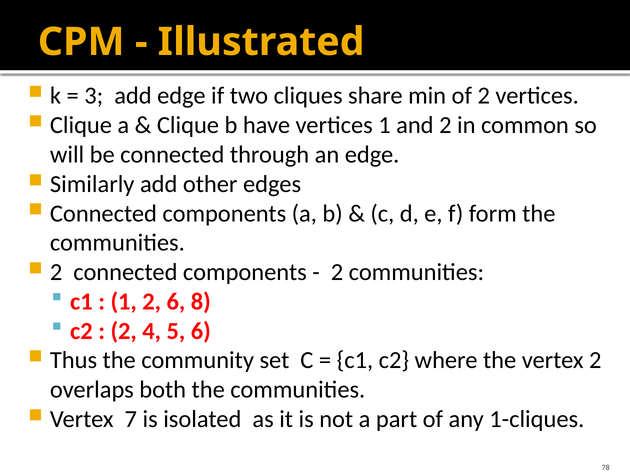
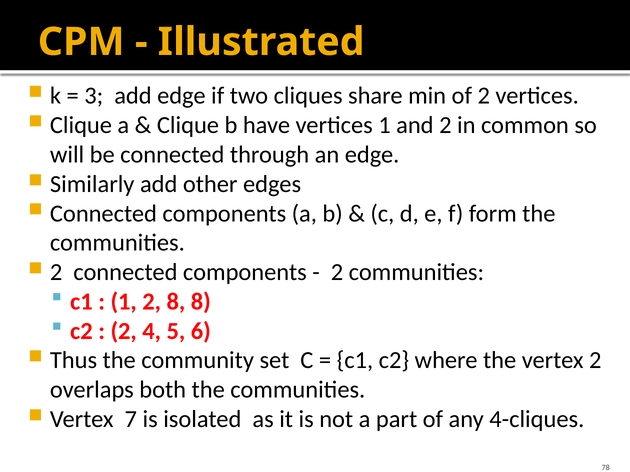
2 6: 6 -> 8 (176, 302)
1-cliques: 1-cliques -> 4-cliques (537, 420)
